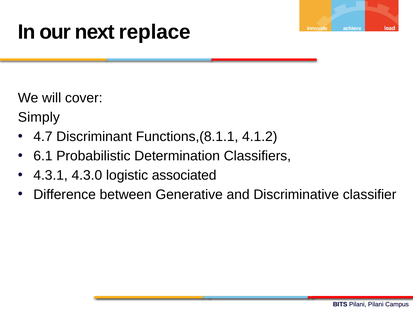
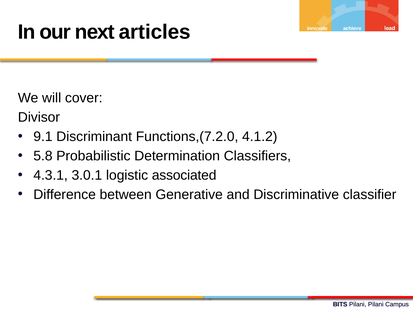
replace: replace -> articles (155, 32)
Simply: Simply -> Divisor (39, 117)
4.7: 4.7 -> 9.1 (43, 137)
Functions,(8.1.1: Functions,(8.1.1 -> Functions,(7.2.0 (187, 137)
6.1: 6.1 -> 5.8 (43, 156)
4.3.0: 4.3.0 -> 3.0.1 (87, 175)
